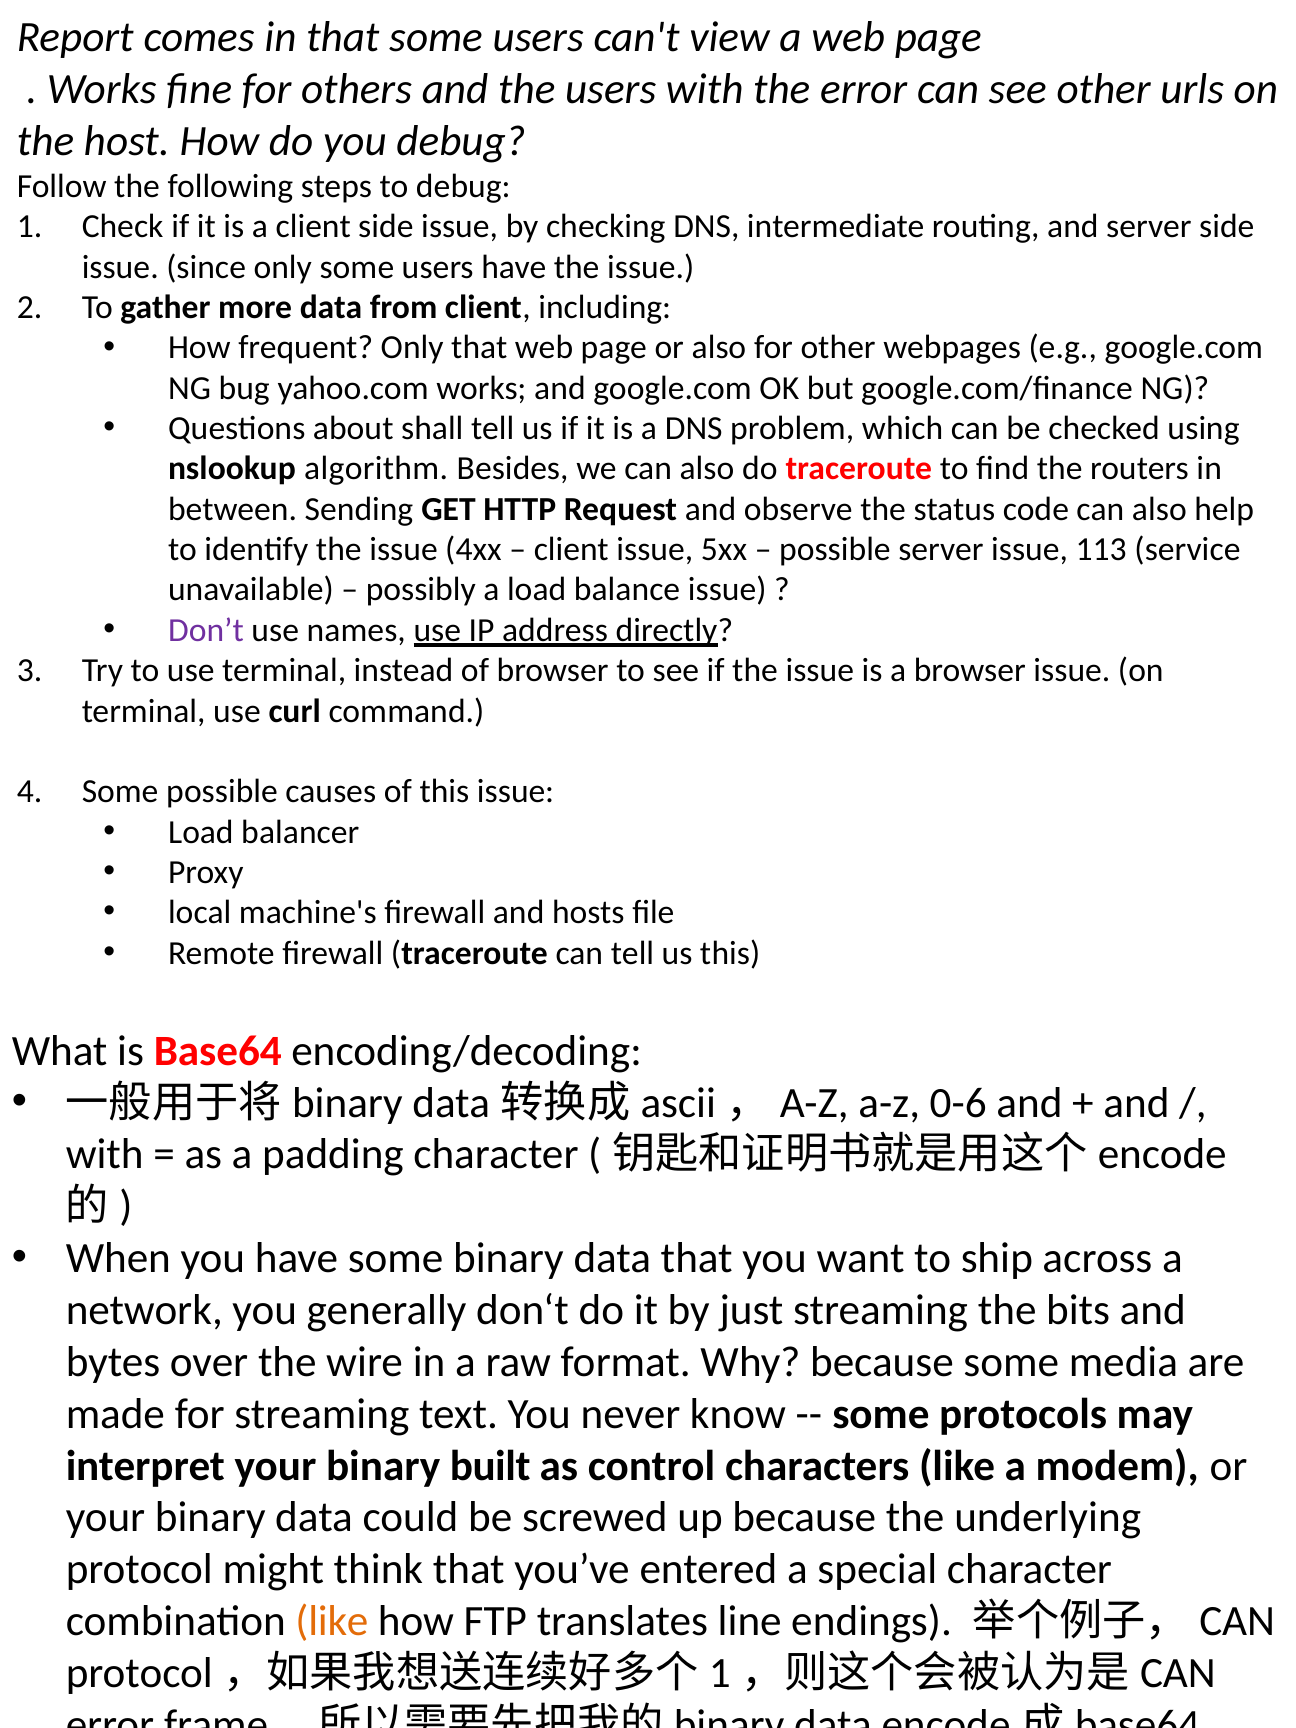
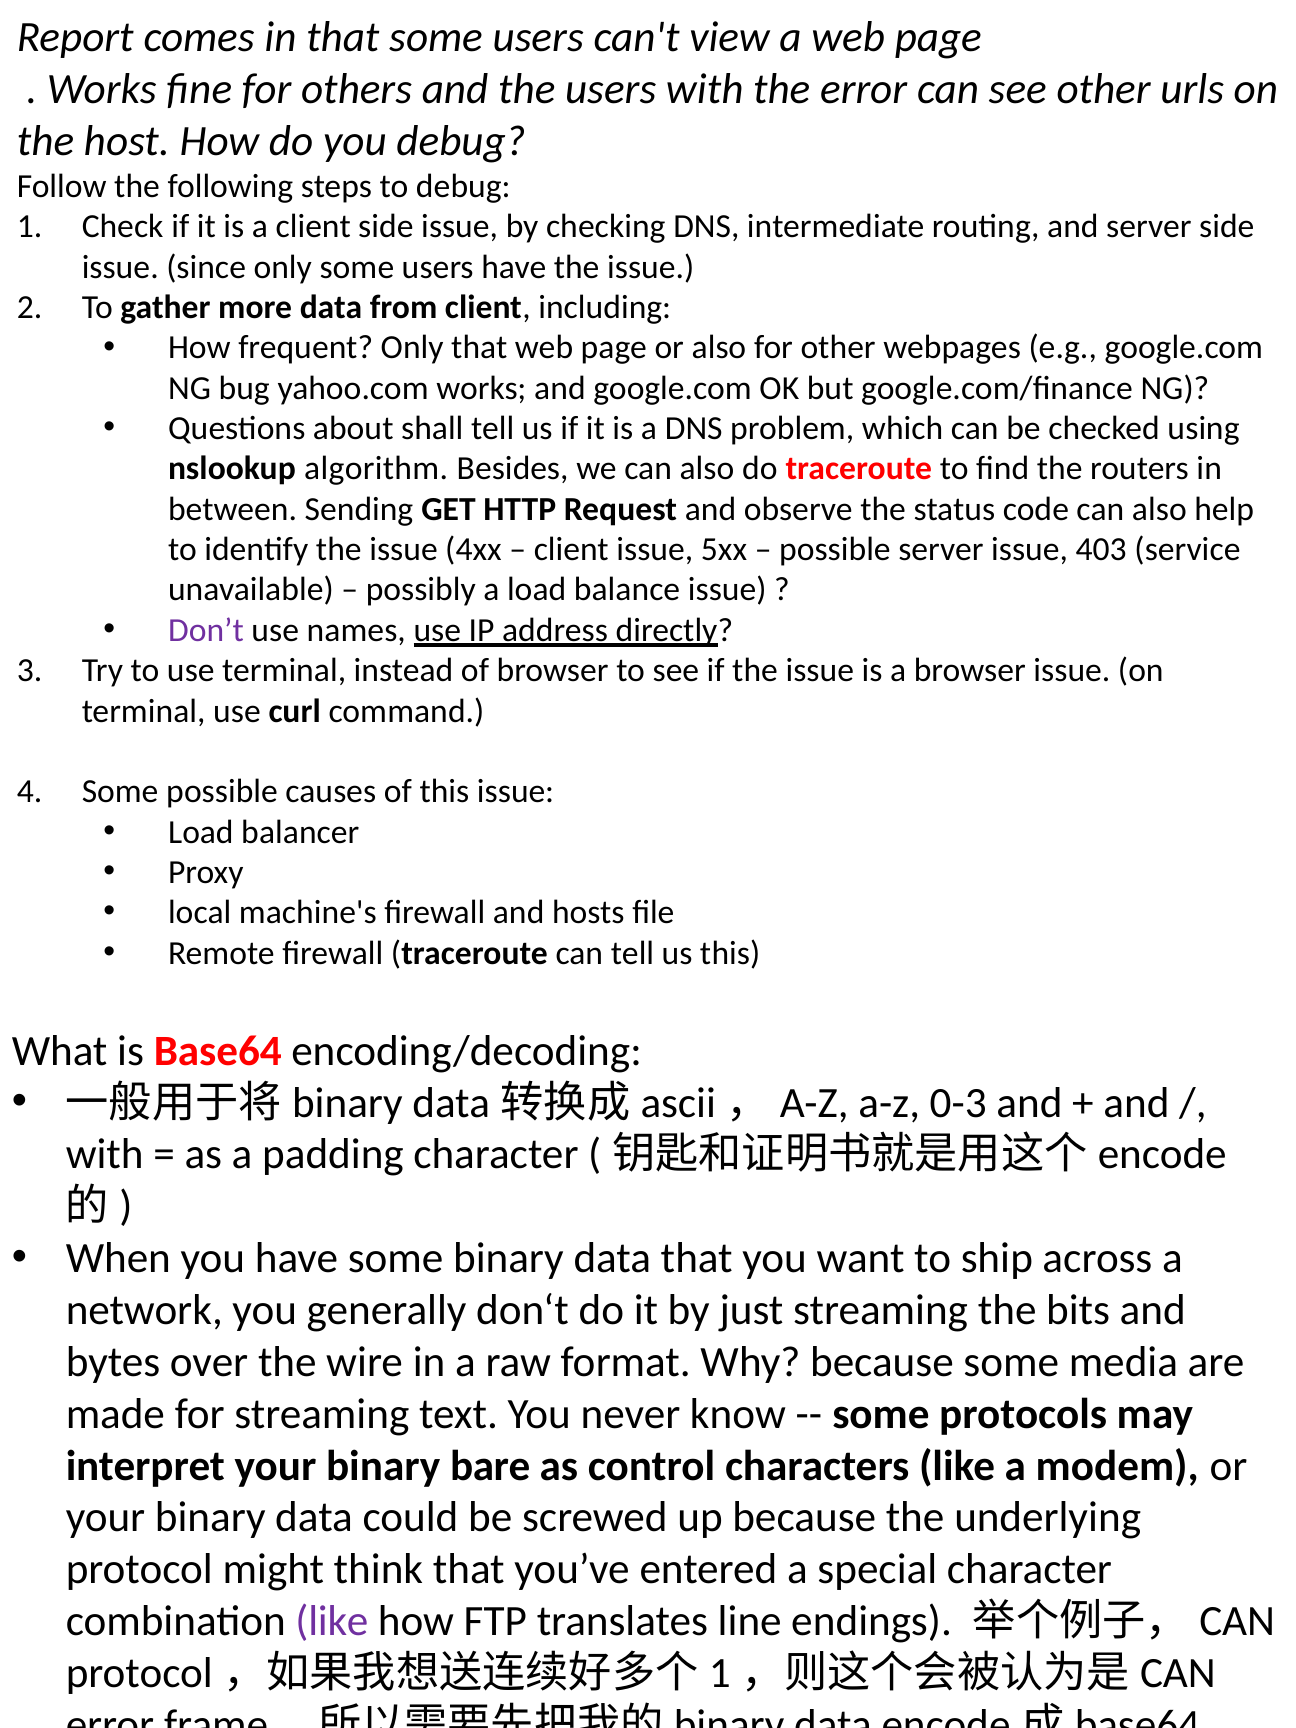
113: 113 -> 403 (1101, 550)
0-6: 0-6 -> 0-3 (958, 1103)
built: built -> bare (490, 1466)
like colour: orange -> purple (332, 1621)
